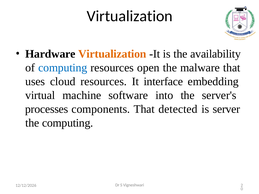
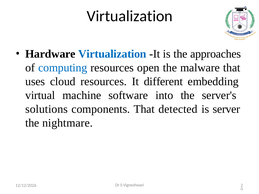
Virtualization colour: orange -> blue (112, 54)
availability: availability -> approaches (216, 54)
interface: interface -> different (163, 82)
processes: processes -> solutions (47, 109)
the computing: computing -> nightmare (68, 123)
